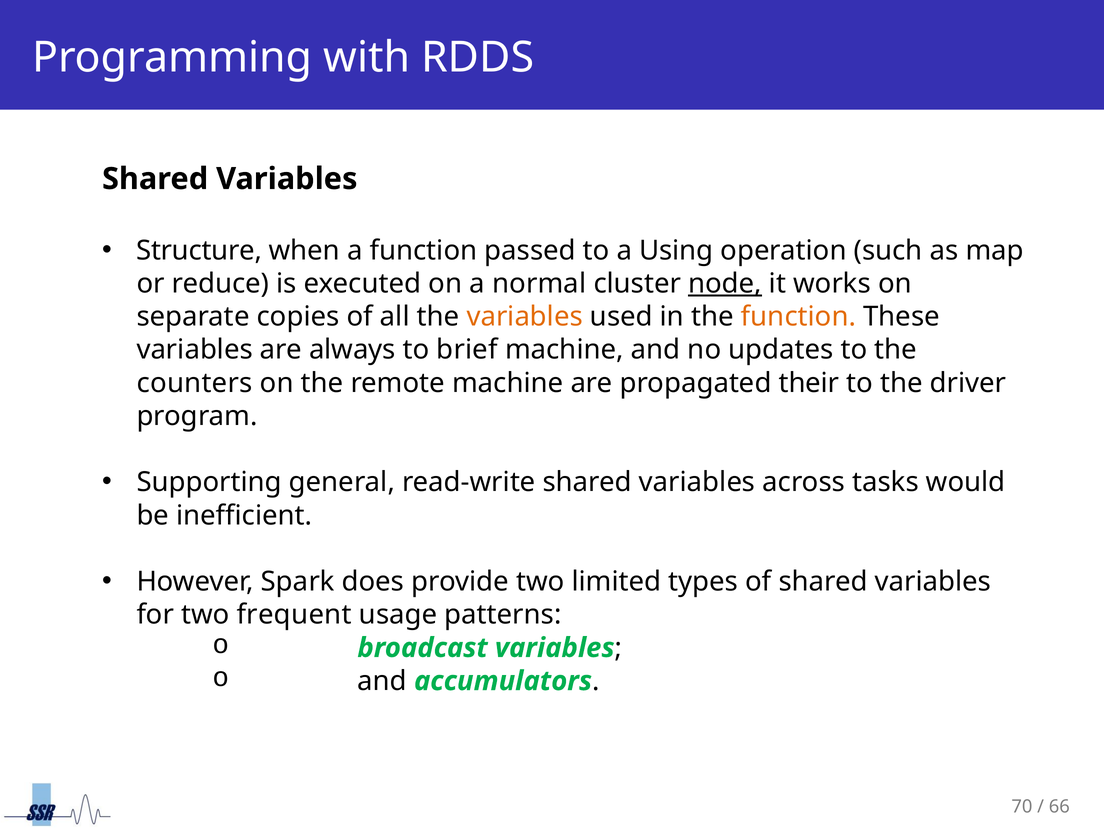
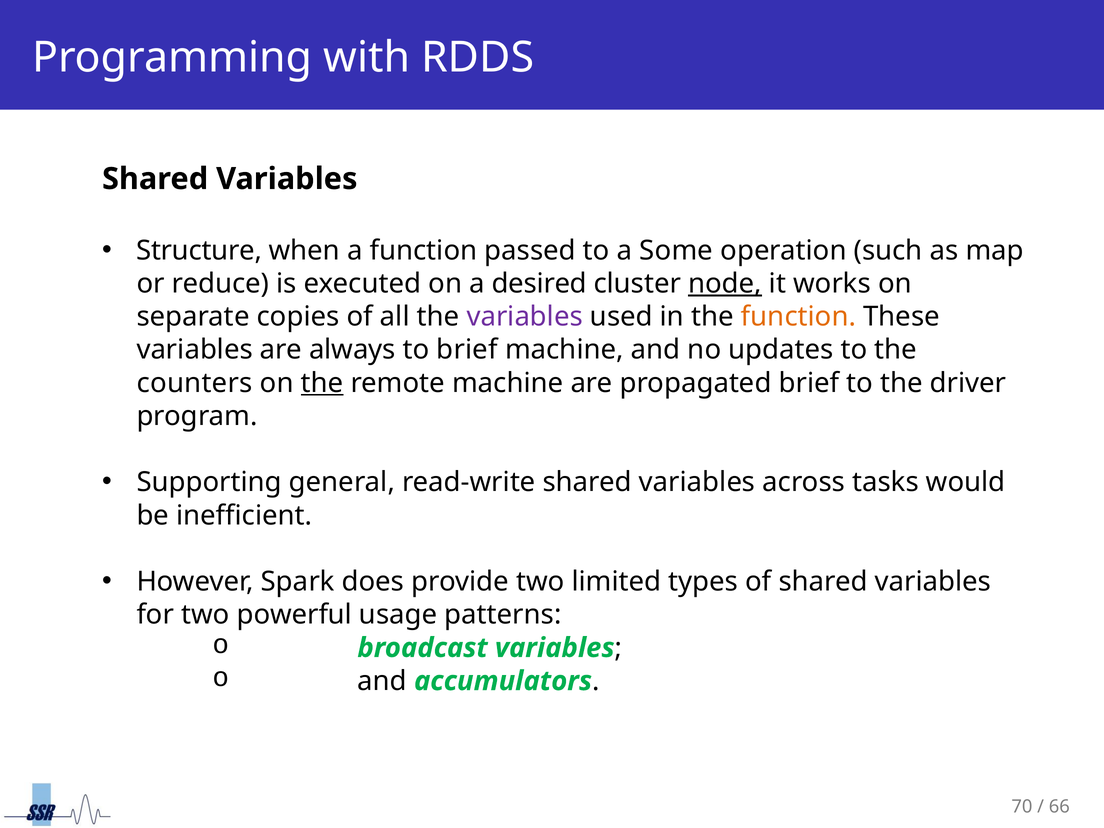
Using: Using -> Some (676, 250)
normal: normal -> desired (539, 284)
variables colour: orange -> purple (525, 317)
the underline: none -> present (322, 383)
propagated their: their -> brief (809, 383)
frequent: frequent -> powerful (294, 615)
